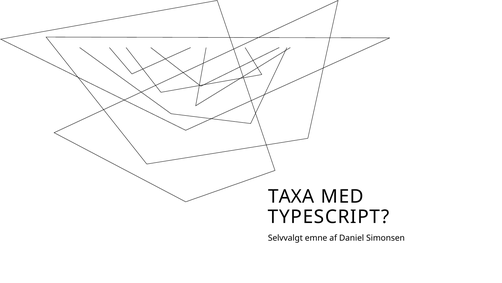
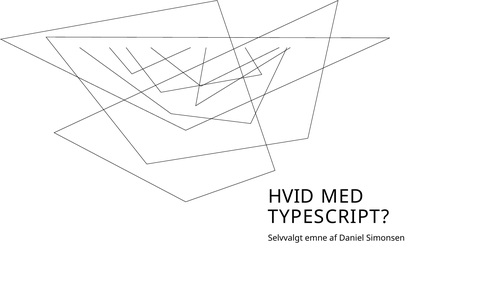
TAXA: TAXA -> HVID (291, 196)
